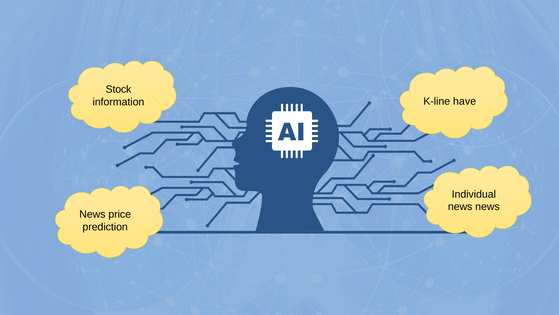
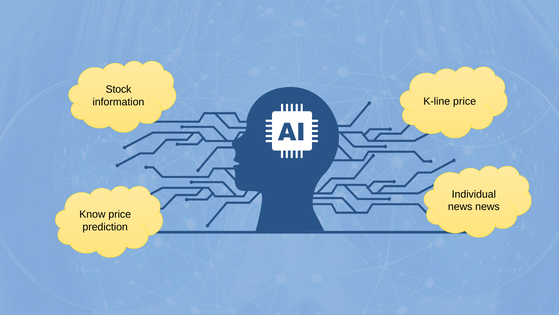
K-line have: have -> price (465, 101)
News: News -> Know (92, 214)
